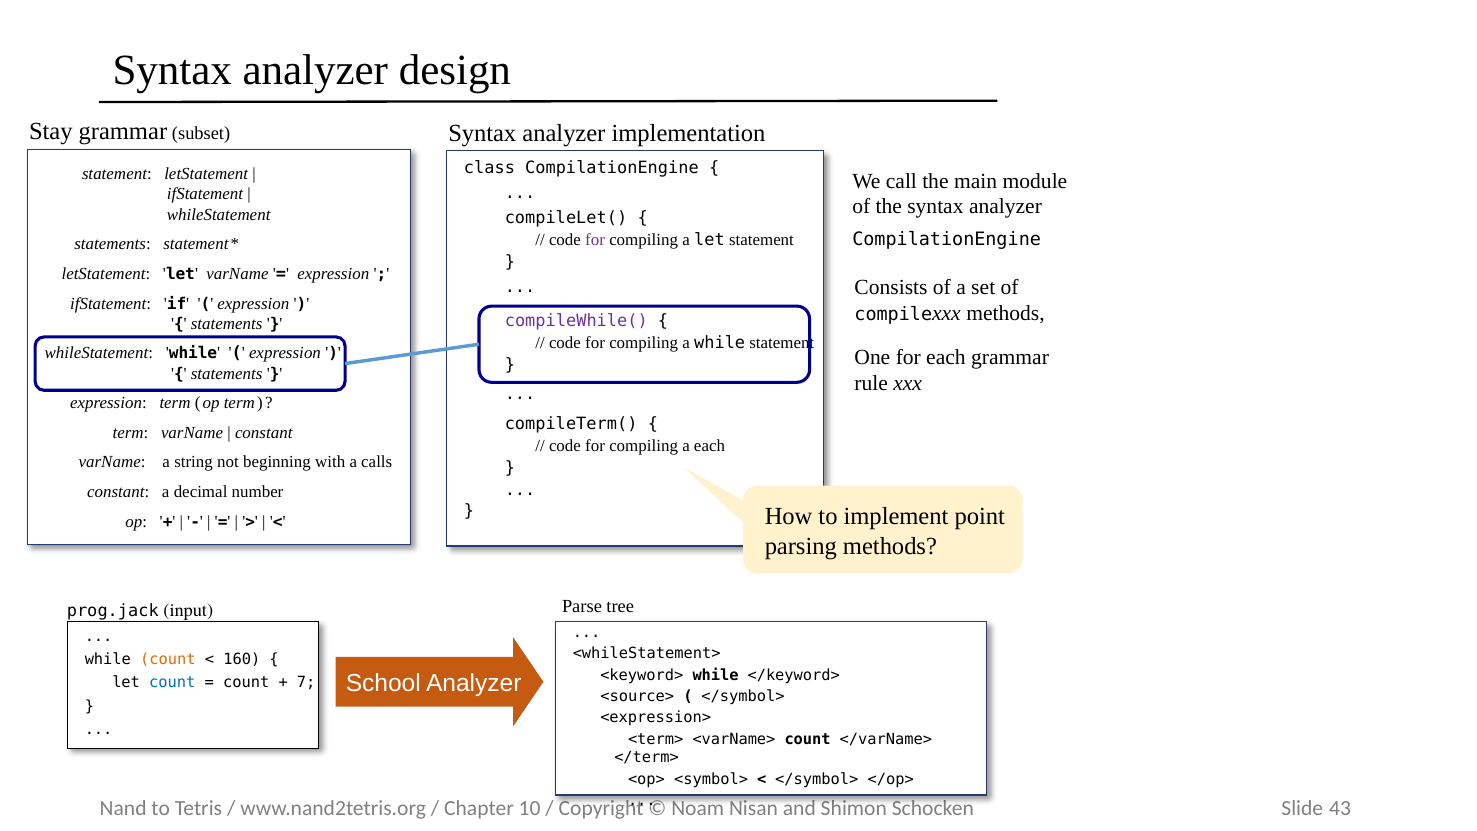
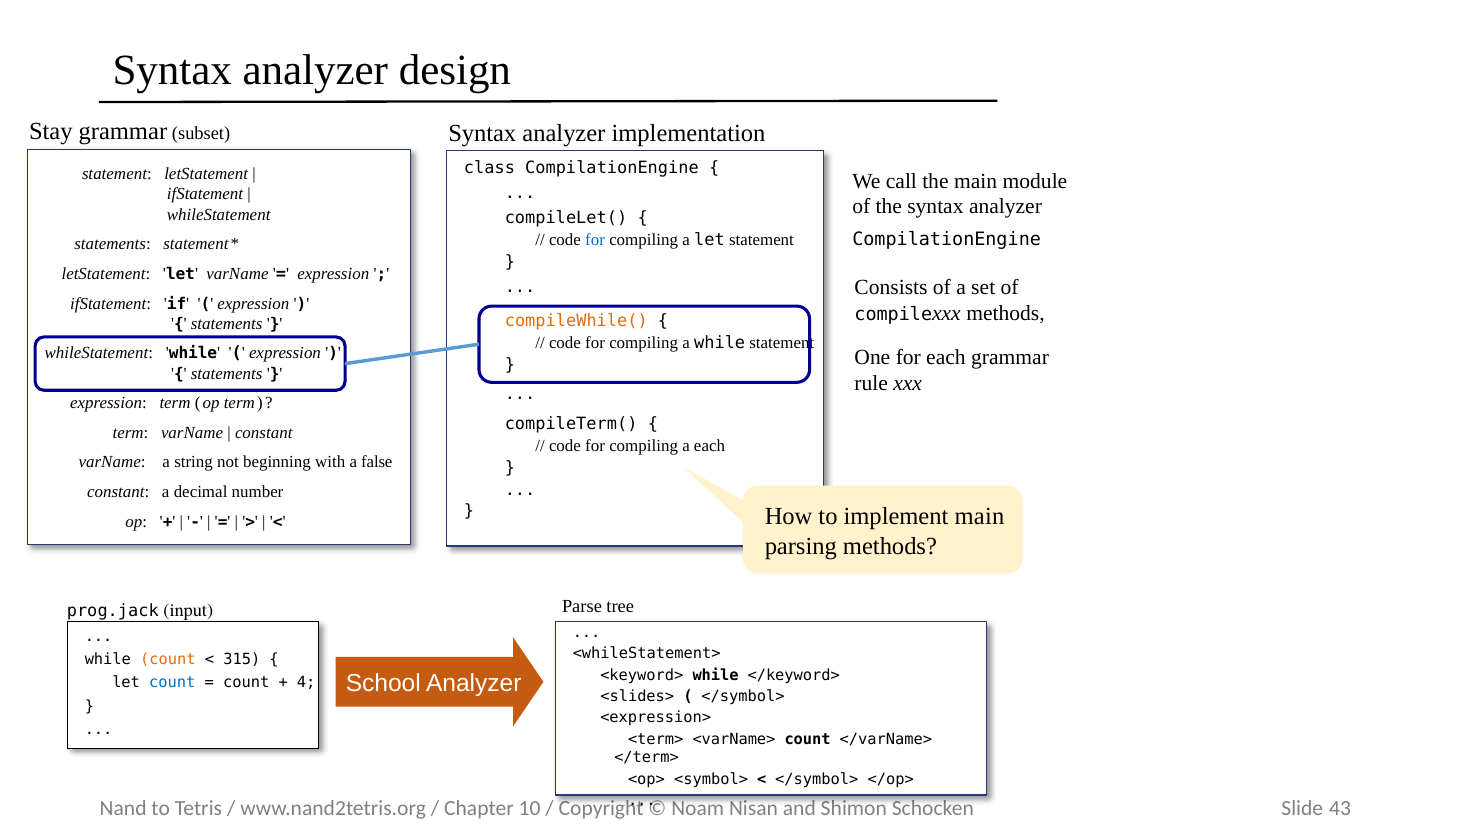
for colour: purple -> blue (595, 240)
compileWhile( colour: purple -> orange (576, 321)
calls: calls -> false (377, 462)
implement point: point -> main (980, 516)
160: 160 -> 315 (242, 660)
7: 7 -> 4 (306, 683)
<source>: <source> -> <slides> (637, 696)
